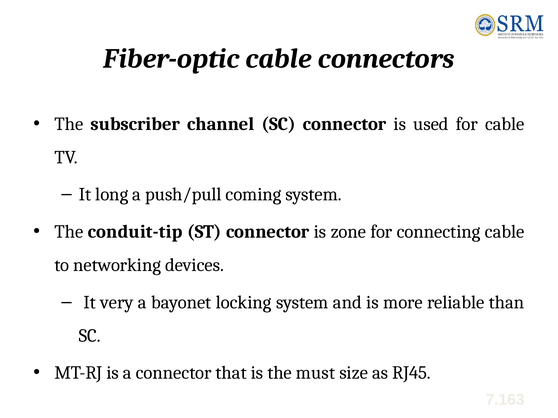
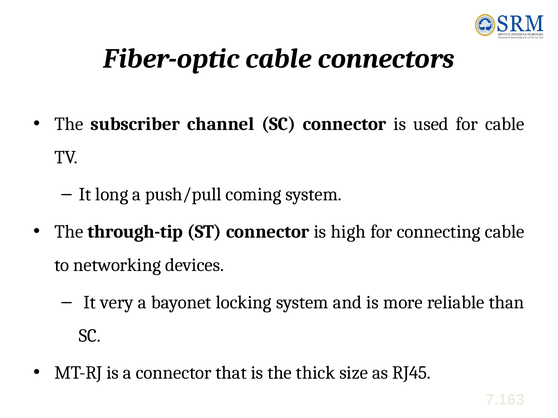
conduit-tip: conduit-tip -> through-tip (135, 232)
zone: zone -> high (348, 232)
must: must -> thick (316, 373)
